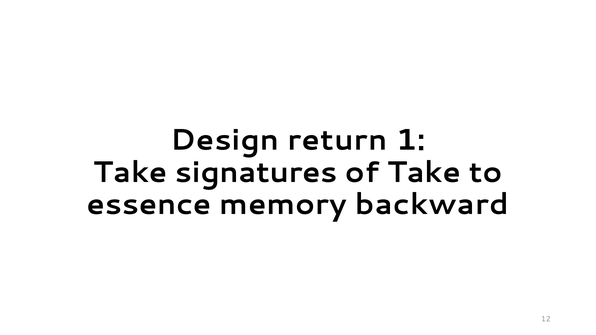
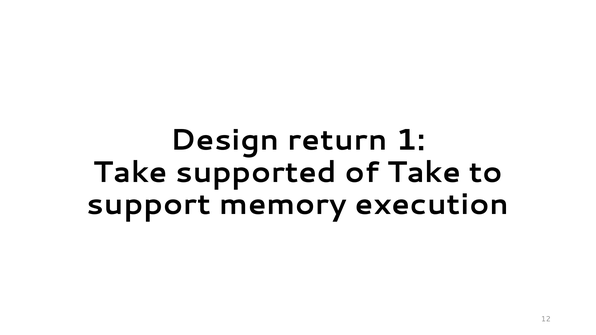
signatures: signatures -> supported (256, 172)
essence: essence -> support (149, 204)
backward: backward -> execution (432, 204)
